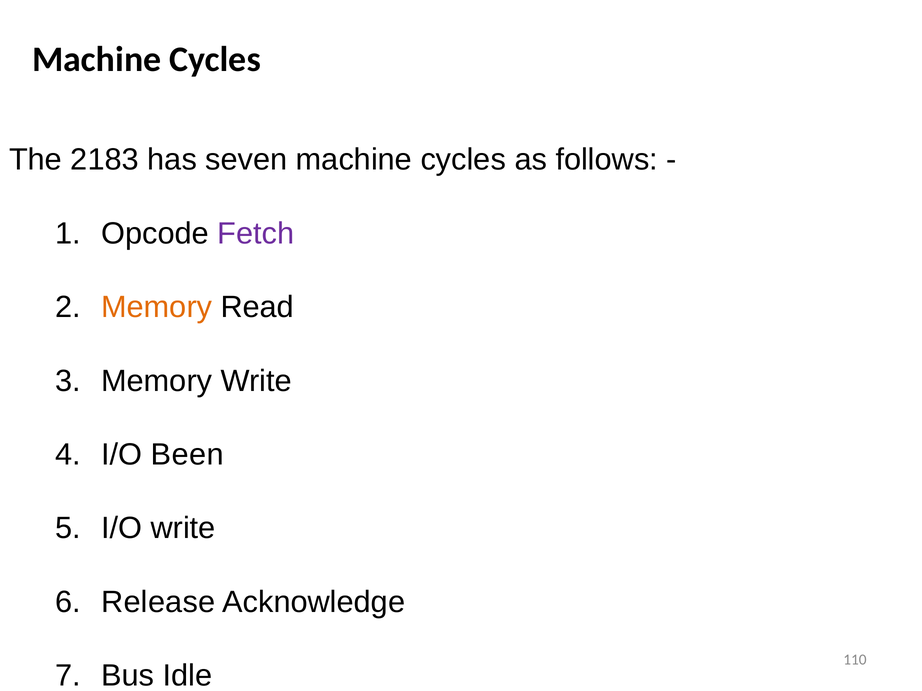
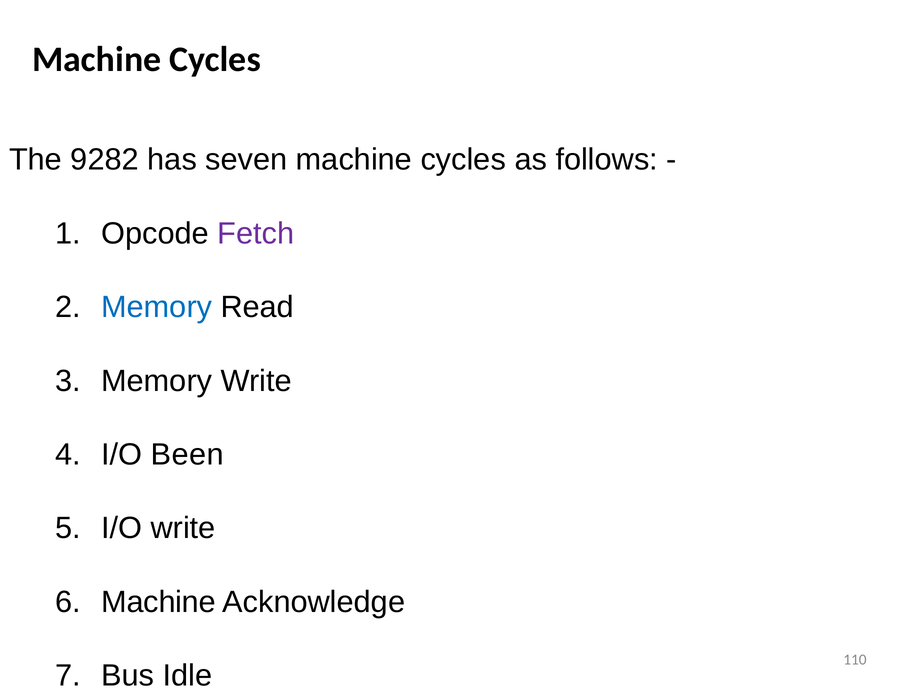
2183: 2183 -> 9282 (105, 160)
Memory colour: orange -> blue (157, 307)
Release: Release -> Machine (159, 602)
